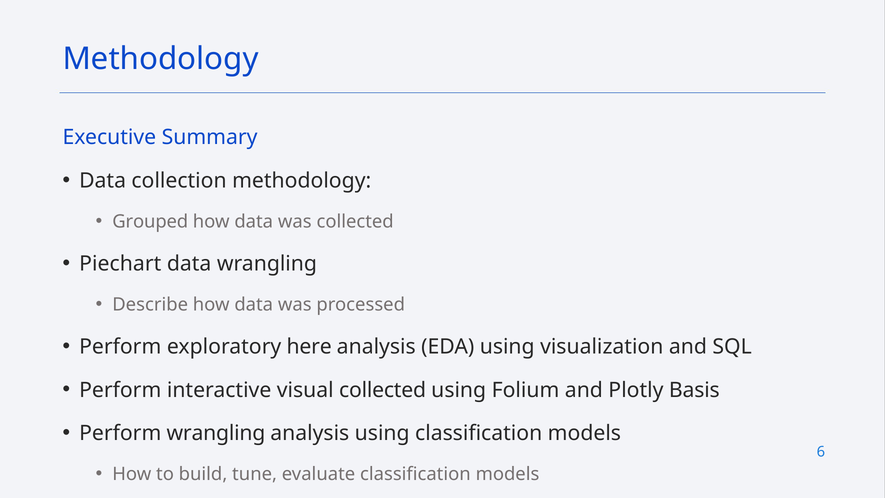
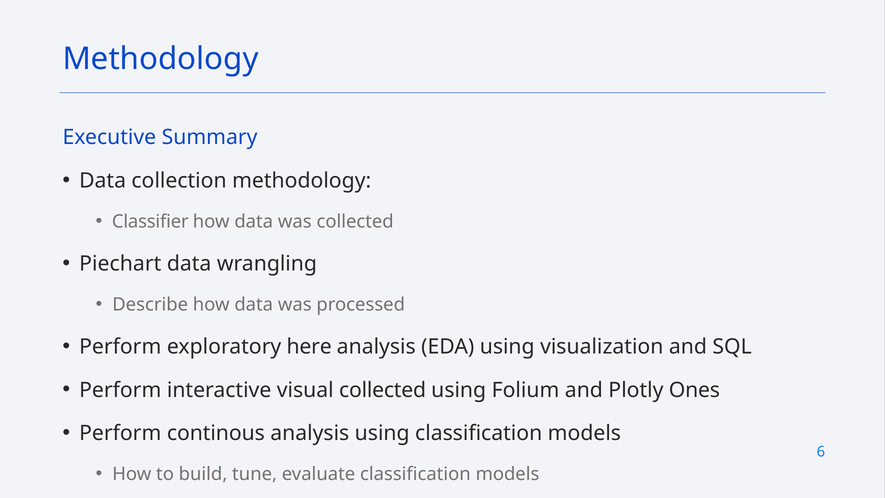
Grouped: Grouped -> Classifier (150, 222)
Basis: Basis -> Ones (694, 390)
Perform wrangling: wrangling -> continous (216, 433)
